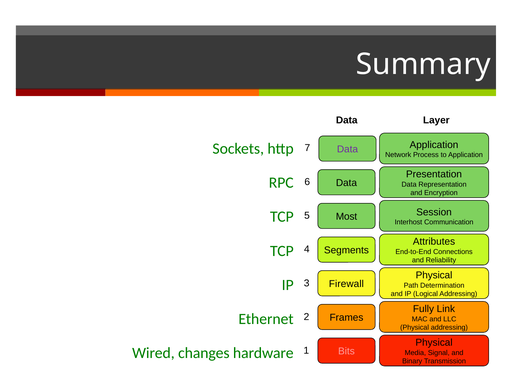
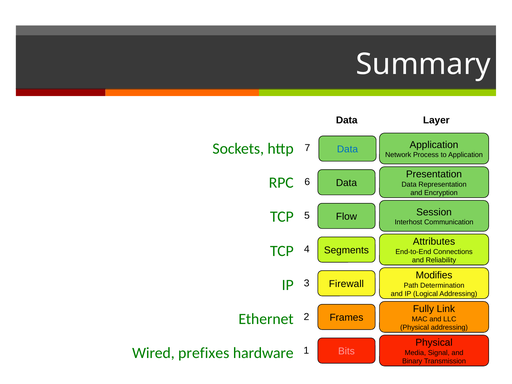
Data colour: purple -> blue (347, 149)
Most: Most -> Flow (346, 217)
Physical: Physical -> Modifies (434, 275)
changes: changes -> prefixes (204, 353)
